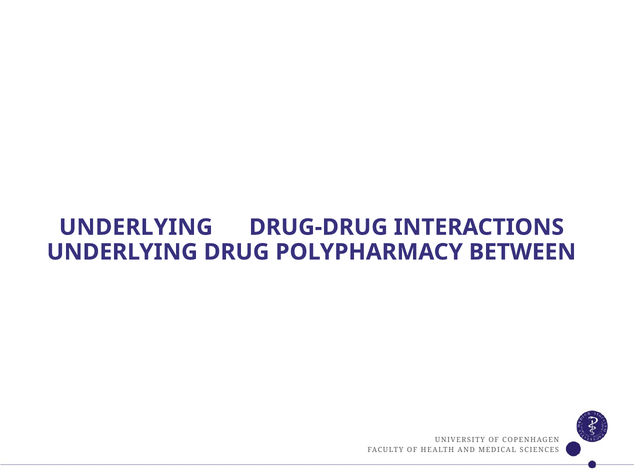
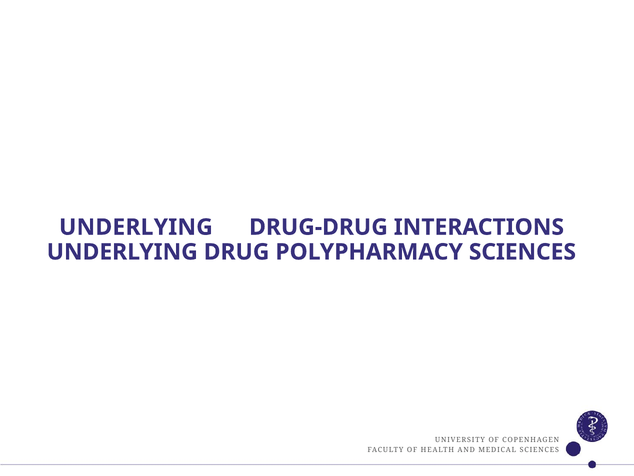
POLYPHARMACY BETWEEN: BETWEEN -> SCIENCES (522, 252)
